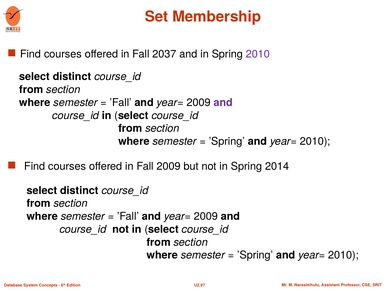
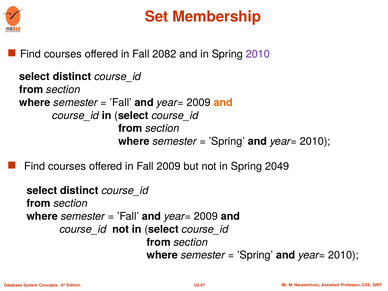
2037: 2037 -> 2082 (164, 54)
and colour: purple -> orange (223, 103)
2014: 2014 -> 2049 (277, 166)
